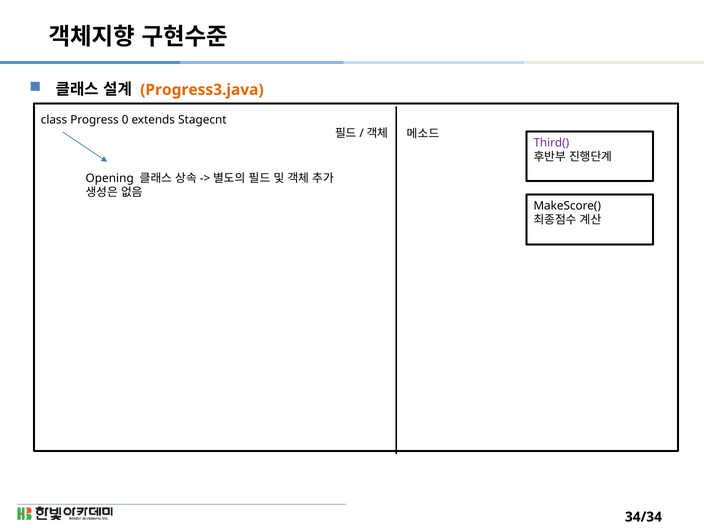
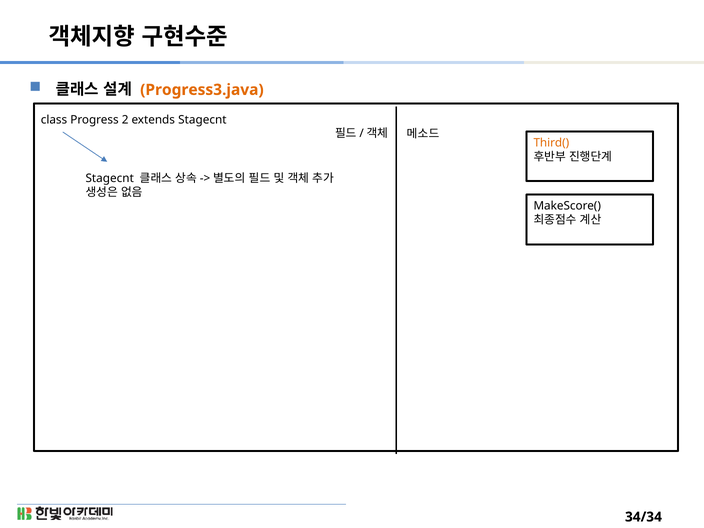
0: 0 -> 2 (125, 120)
Third( colour: purple -> orange (551, 143)
Opening: Opening -> Stagecnt (110, 178)
